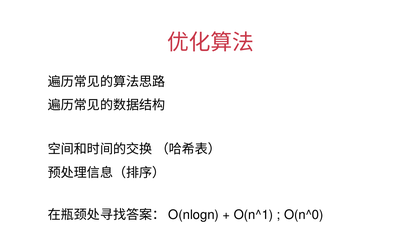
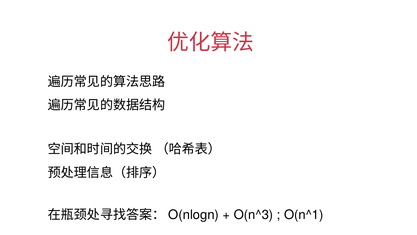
O(n^1: O(n^1 -> O(n^3 (254, 214)
O(n^0: O(n^0 -> O(n^1 (304, 214)
